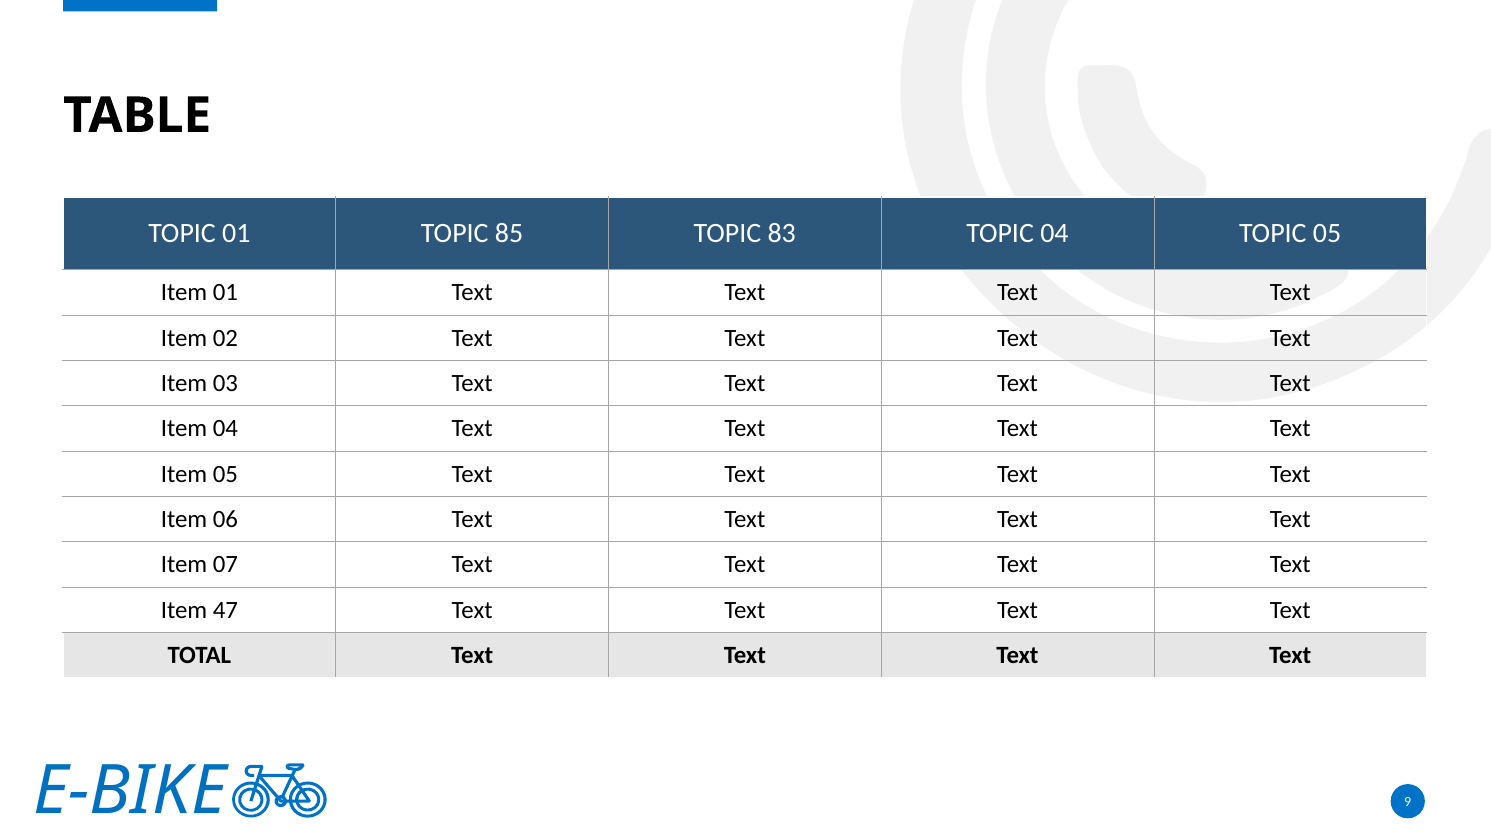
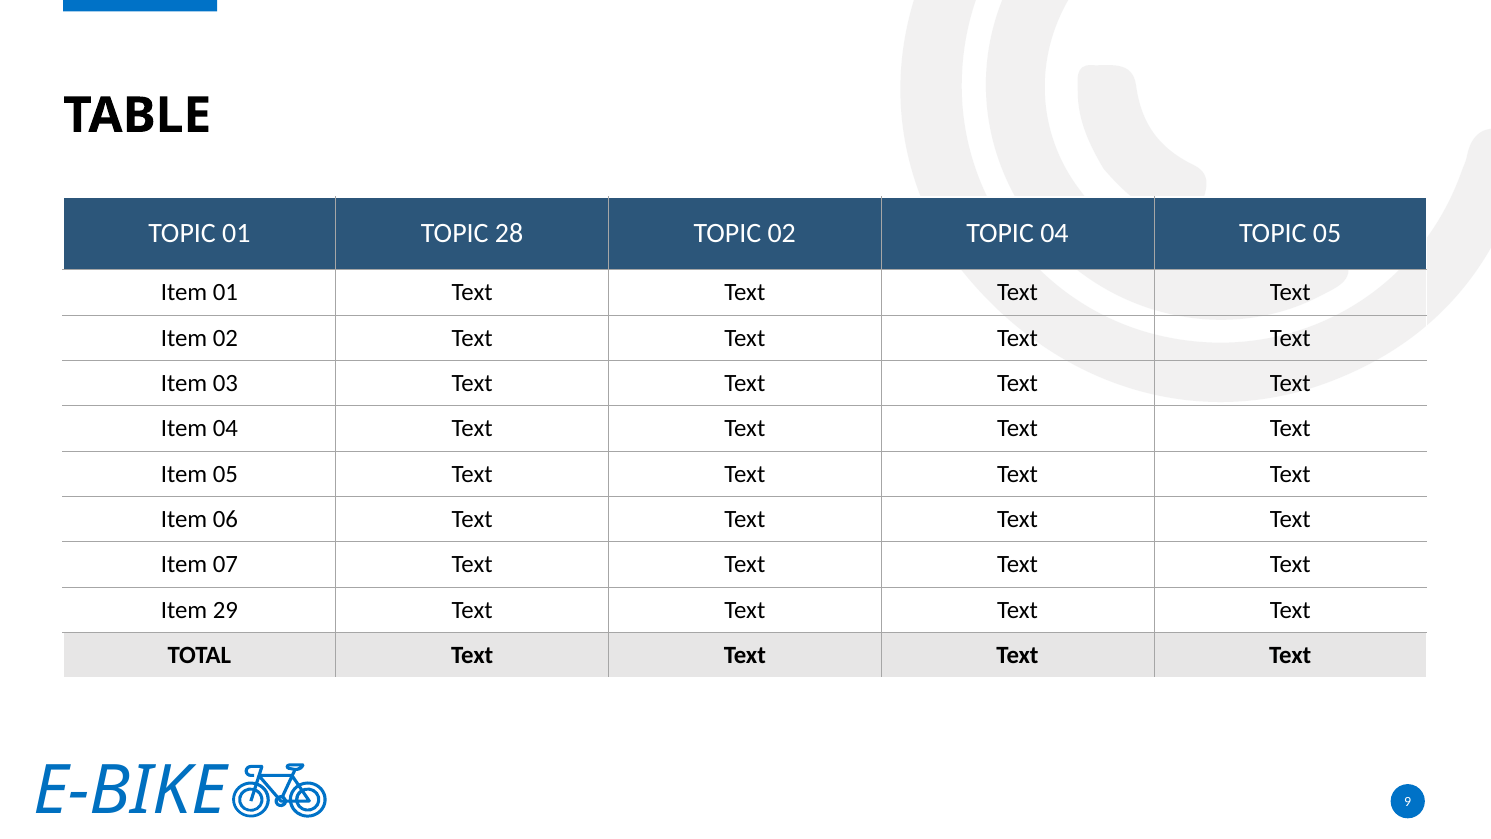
85: 85 -> 28 (509, 234)
TOPIC 83: 83 -> 02 (782, 234)
47: 47 -> 29 (225, 610)
